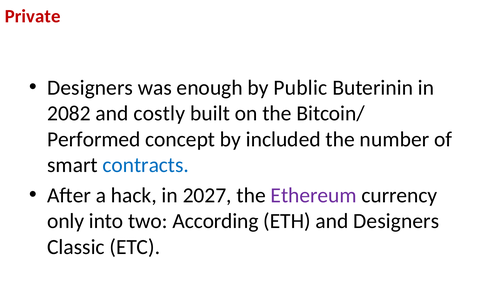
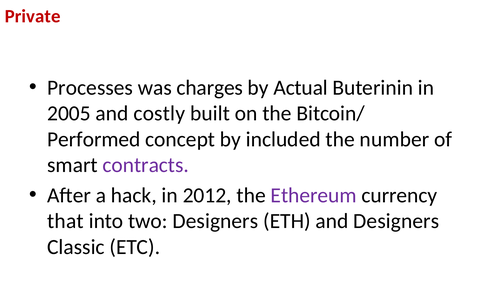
Designers: Designers -> Processes (90, 87)
enough: enough -> charges (210, 87)
Public: Public -> Actual (301, 87)
2082: 2082 -> 2005 (69, 113)
contracts colour: blue -> purple (146, 165)
2027: 2027 -> 2012 (207, 195)
only: only -> that (65, 221)
two According: According -> Designers (215, 221)
